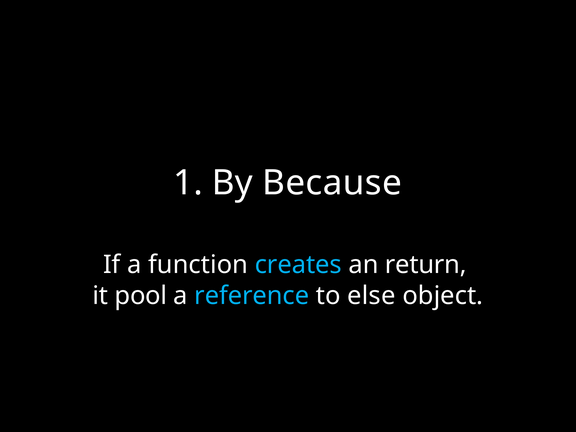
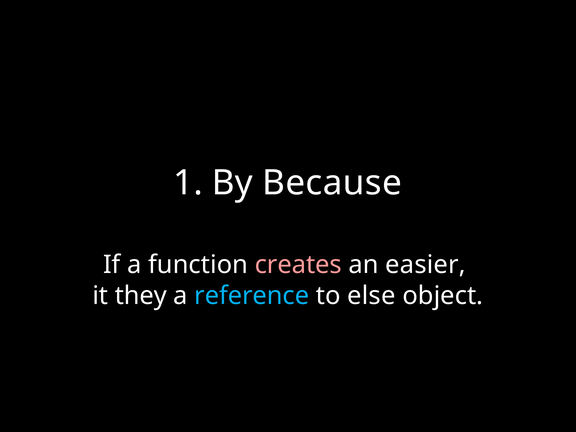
creates colour: light blue -> pink (298, 265)
return: return -> easier (426, 265)
pool: pool -> they (141, 296)
